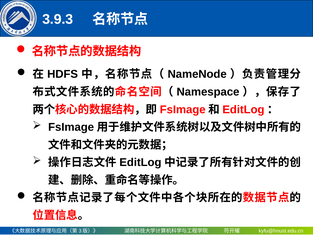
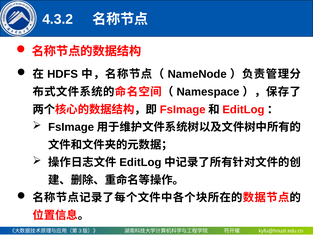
3.9.3: 3.9.3 -> 4.3.2 (58, 19)
